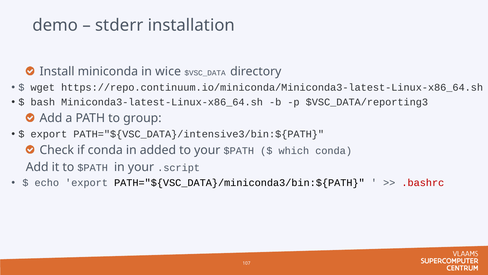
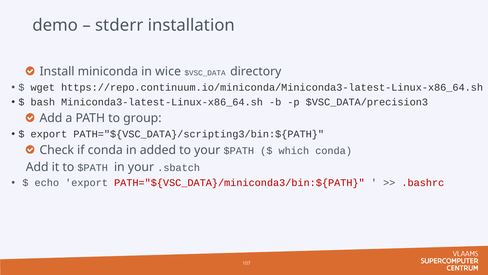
$VSC_DATA/reporting3: $VSC_DATA/reporting3 -> $VSC_DATA/precision3 (367, 102)
PATH="${VSC_DATA}/intensive3/bin:${PATH: PATH="${VSC_DATA}/intensive3/bin:${PATH -> PATH="${VSC_DATA}/scripting3/bin:${PATH (199, 134)
.script: .script -> .sbatch (179, 167)
PATH="${VSC_DATA}/miniconda3/bin:${PATH colour: black -> red (239, 183)
